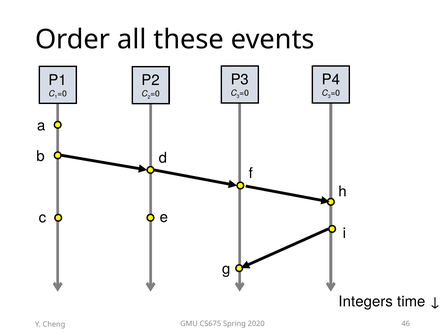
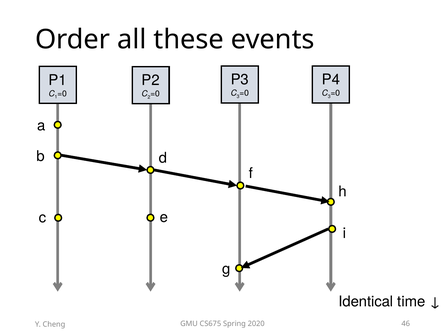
Integers: Integers -> Identical (366, 301)
